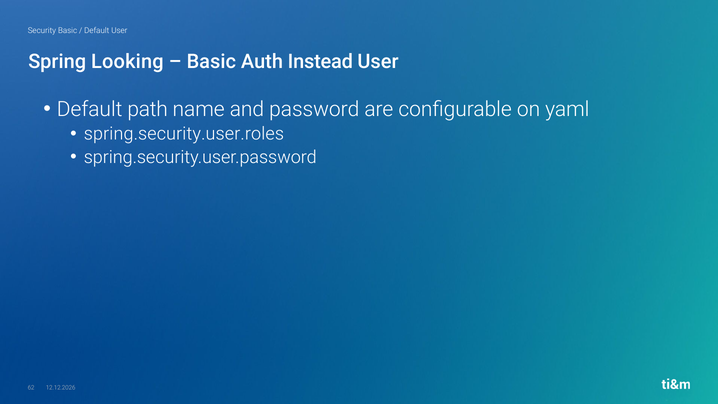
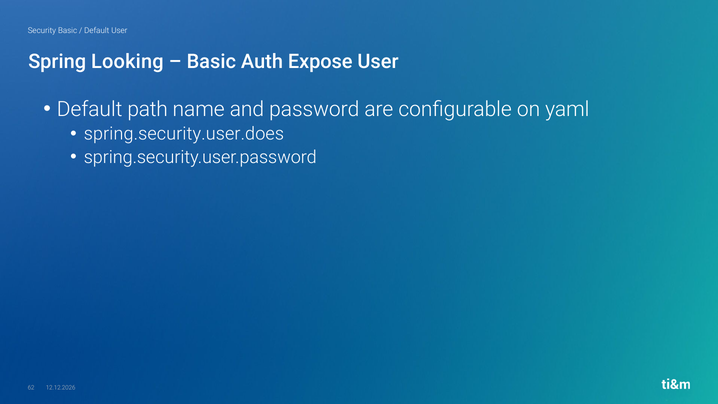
Instead: Instead -> Expose (320, 61)
spring.security.user.roles: spring.security.user.roles -> spring.security.user.does (184, 134)
